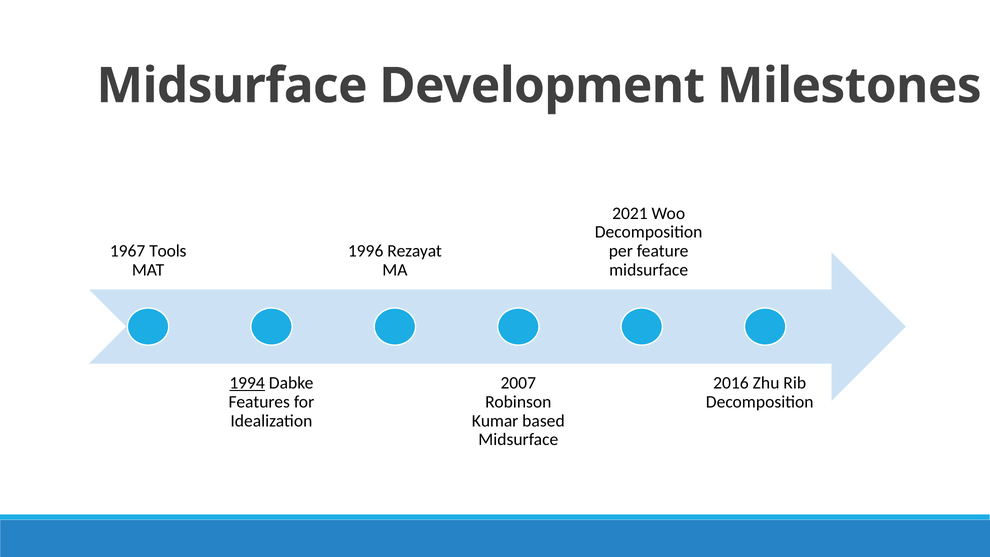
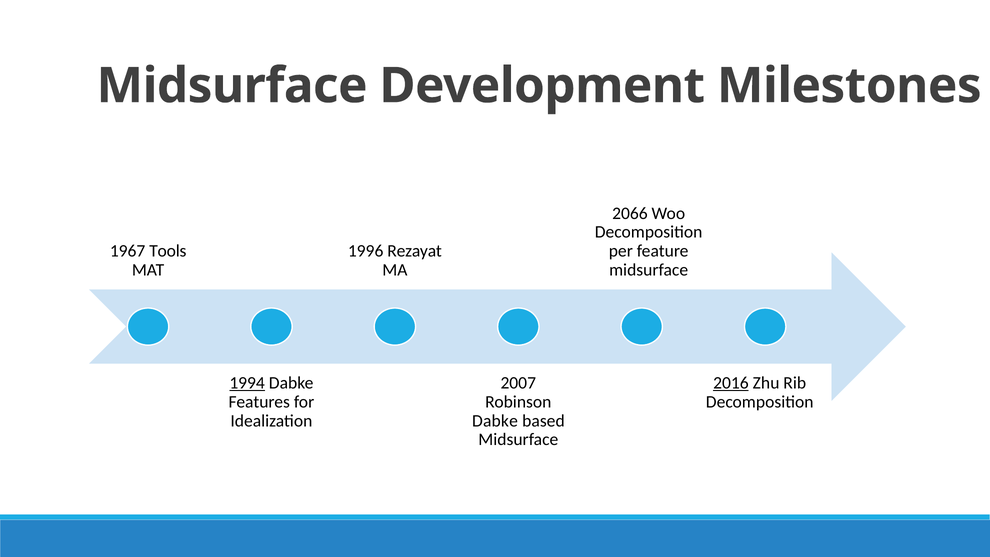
2021: 2021 -> 2066 (630, 213)
2016 underline: none -> present (731, 383)
Kumar: Kumar -> Dabke (495, 421)
